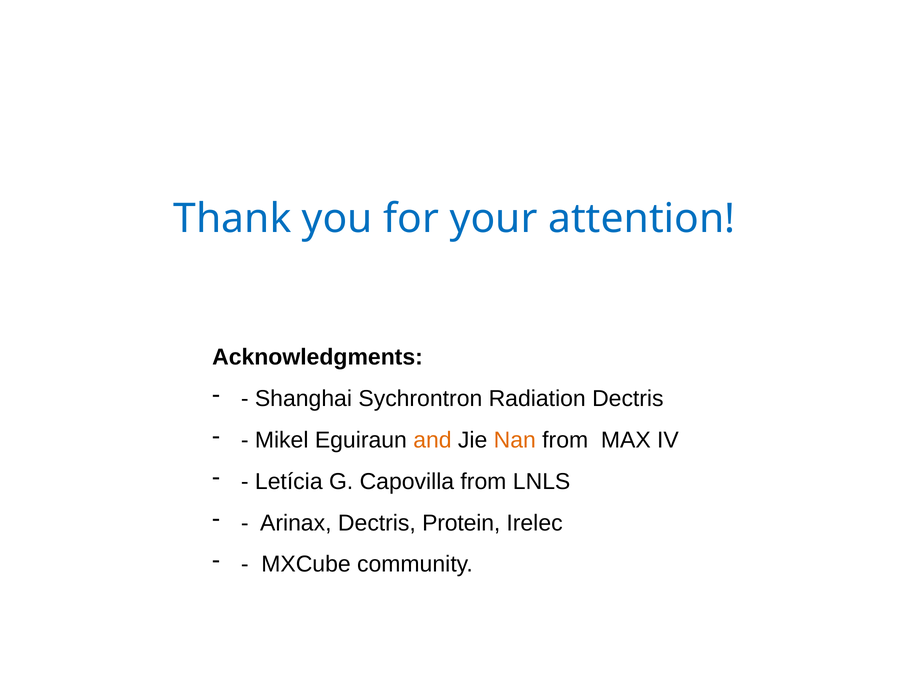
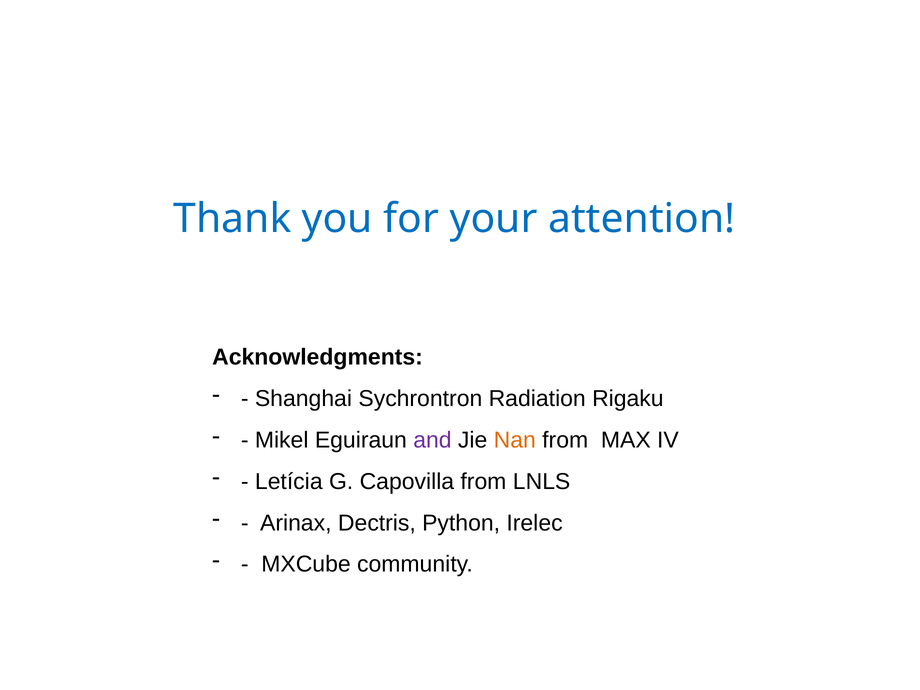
Radiation Dectris: Dectris -> Rigaku (628, 399)
and colour: orange -> purple (432, 440)
Protein: Protein -> Python (461, 523)
